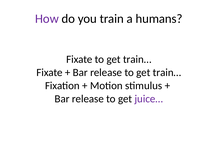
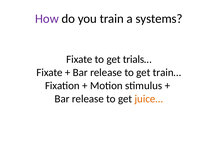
humans: humans -> systems (159, 19)
Fixate to get train…: train… -> trials… (137, 59)
juice… colour: purple -> orange (149, 98)
